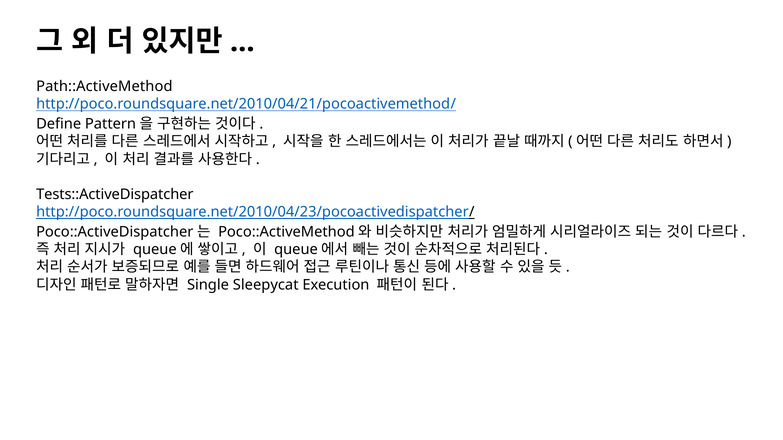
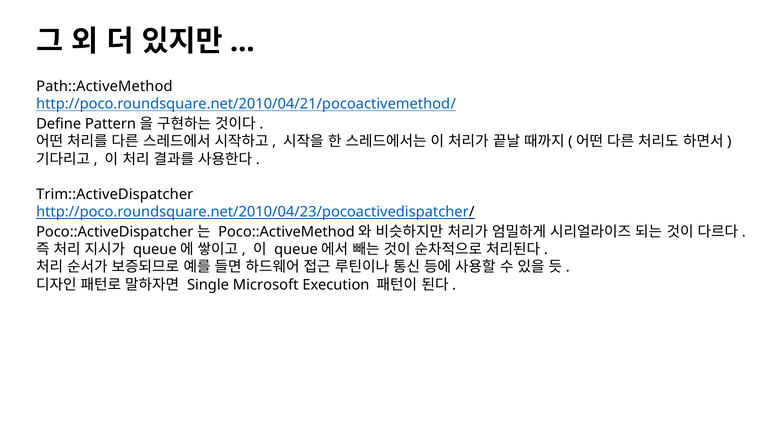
Tests::ActiveDispatcher: Tests::ActiveDispatcher -> Trim::ActiveDispatcher (115, 195)
Sleepycat: Sleepycat -> Microsoft (266, 285)
